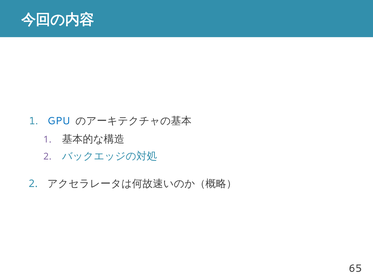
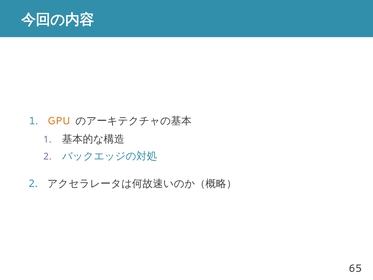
GPU colour: blue -> orange (59, 121)
